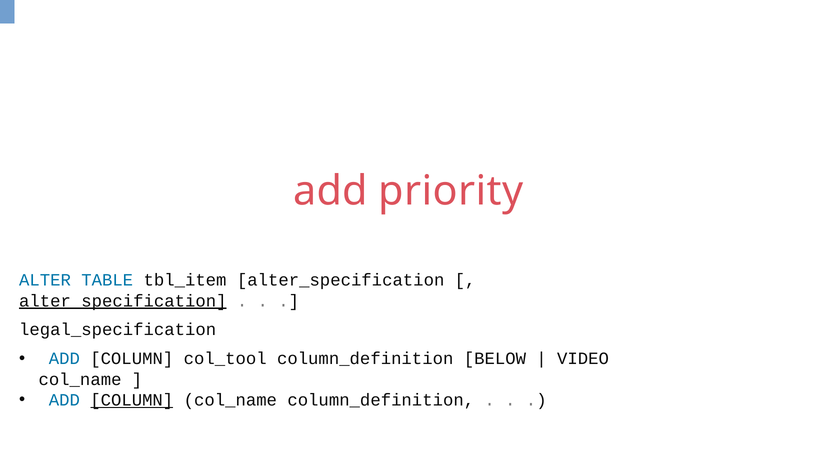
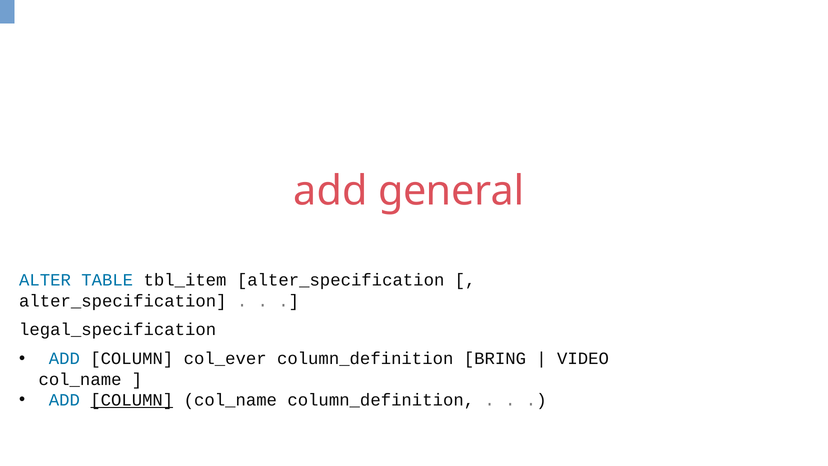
priority: priority -> general (451, 191)
alter_specification underline: present -> none (123, 301)
col_tool: col_tool -> col_ever (225, 359)
BELOW: BELOW -> BRING (495, 359)
